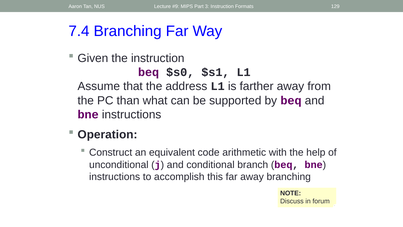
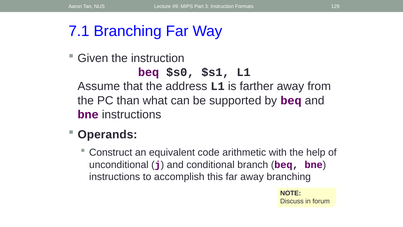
7.4: 7.4 -> 7.1 (79, 31)
Operation: Operation -> Operands (107, 134)
